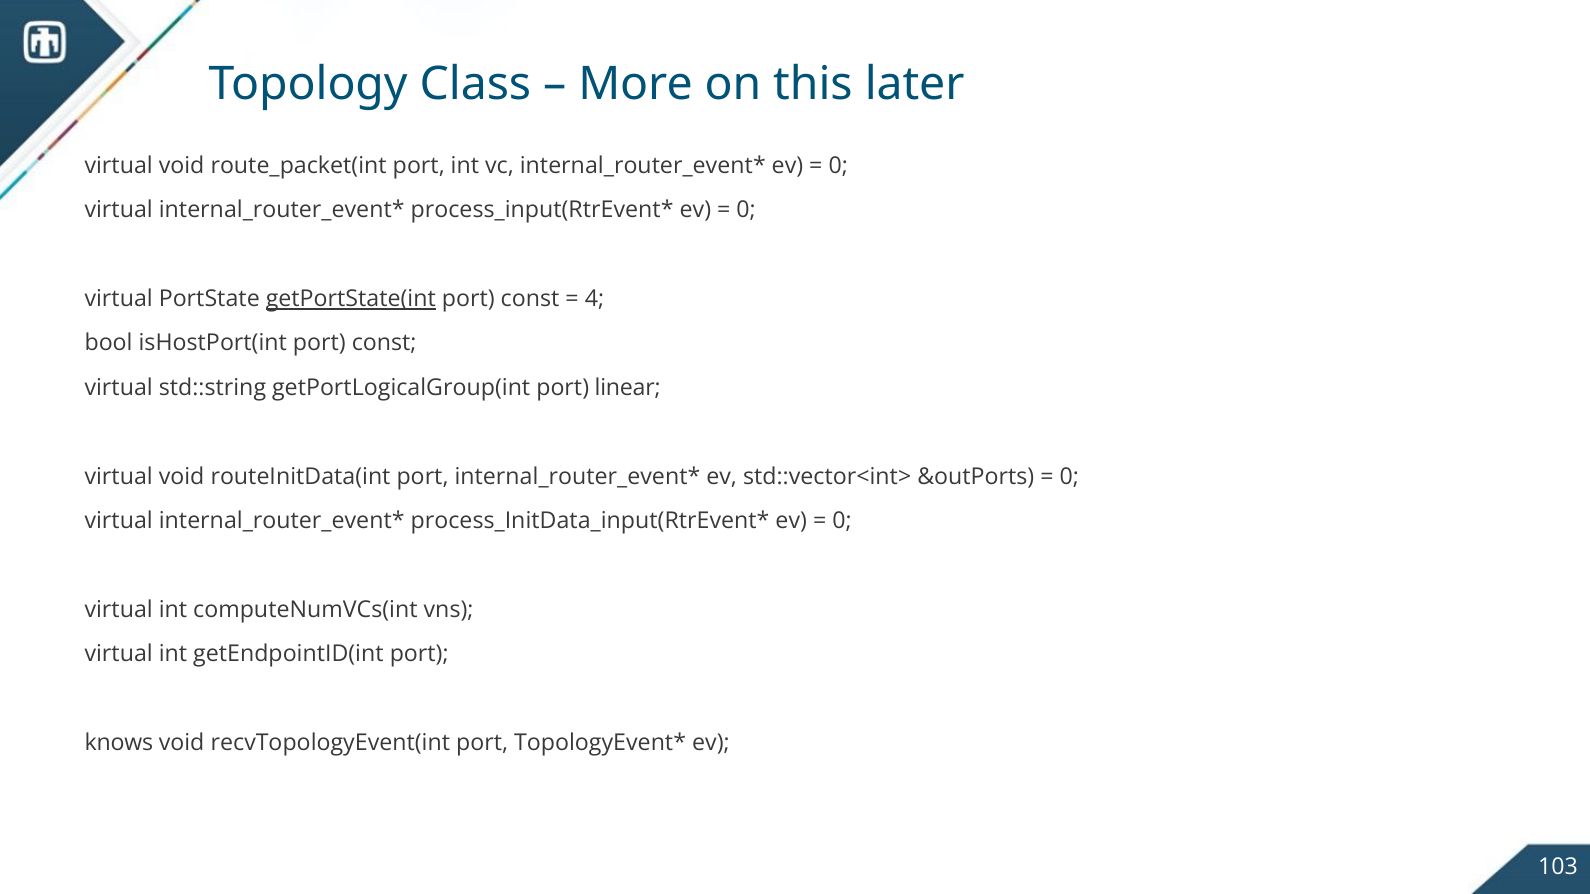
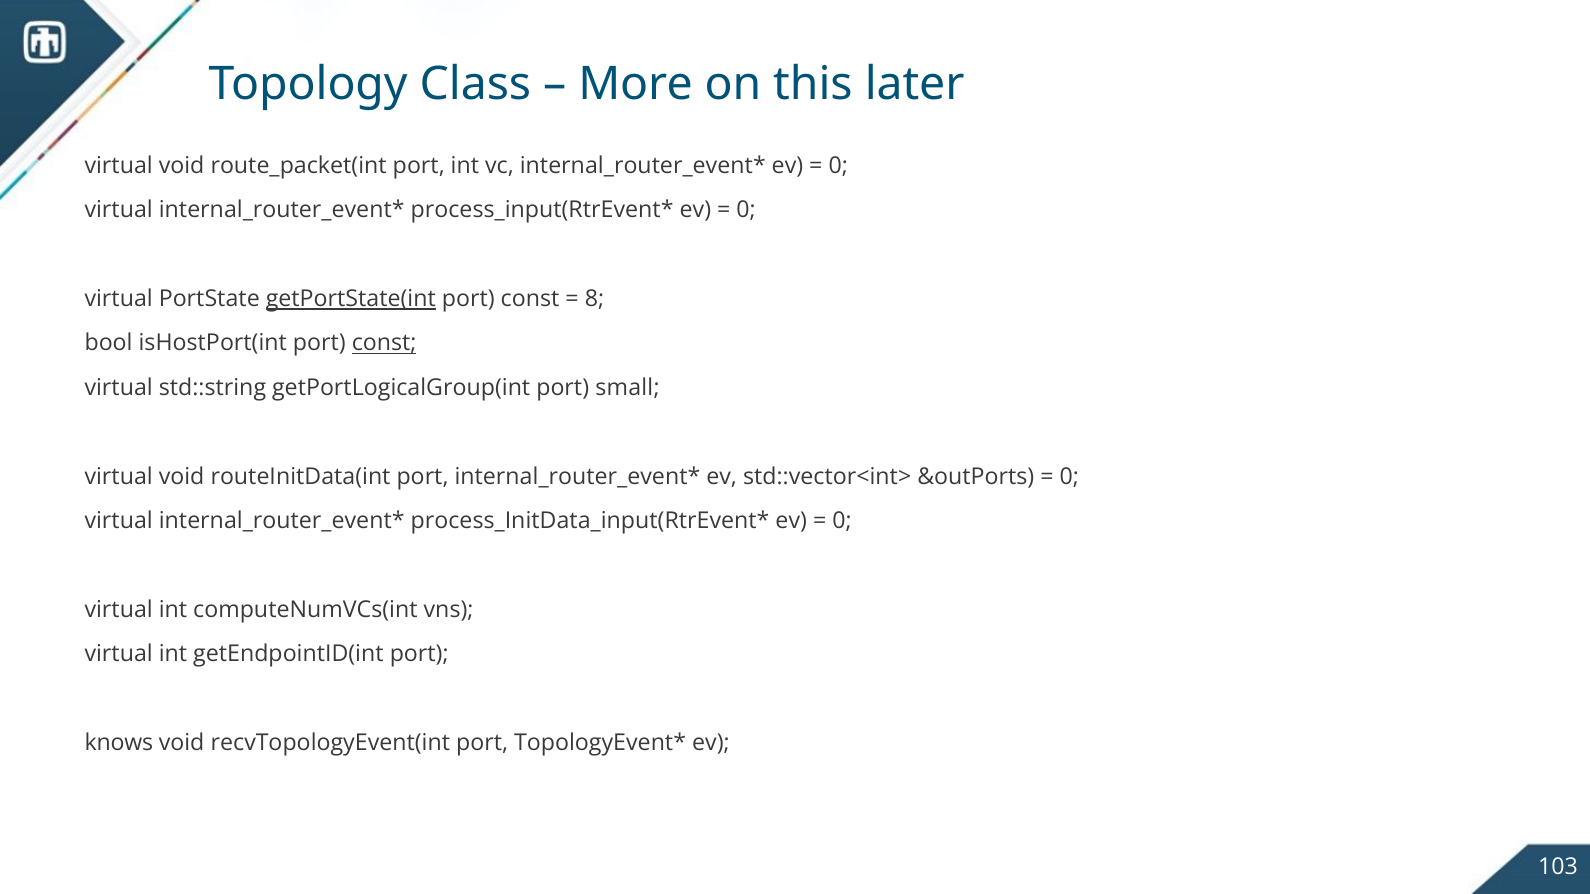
4: 4 -> 8 (594, 299)
const underline: none -> present (384, 343)
linear: linear -> small (627, 388)
